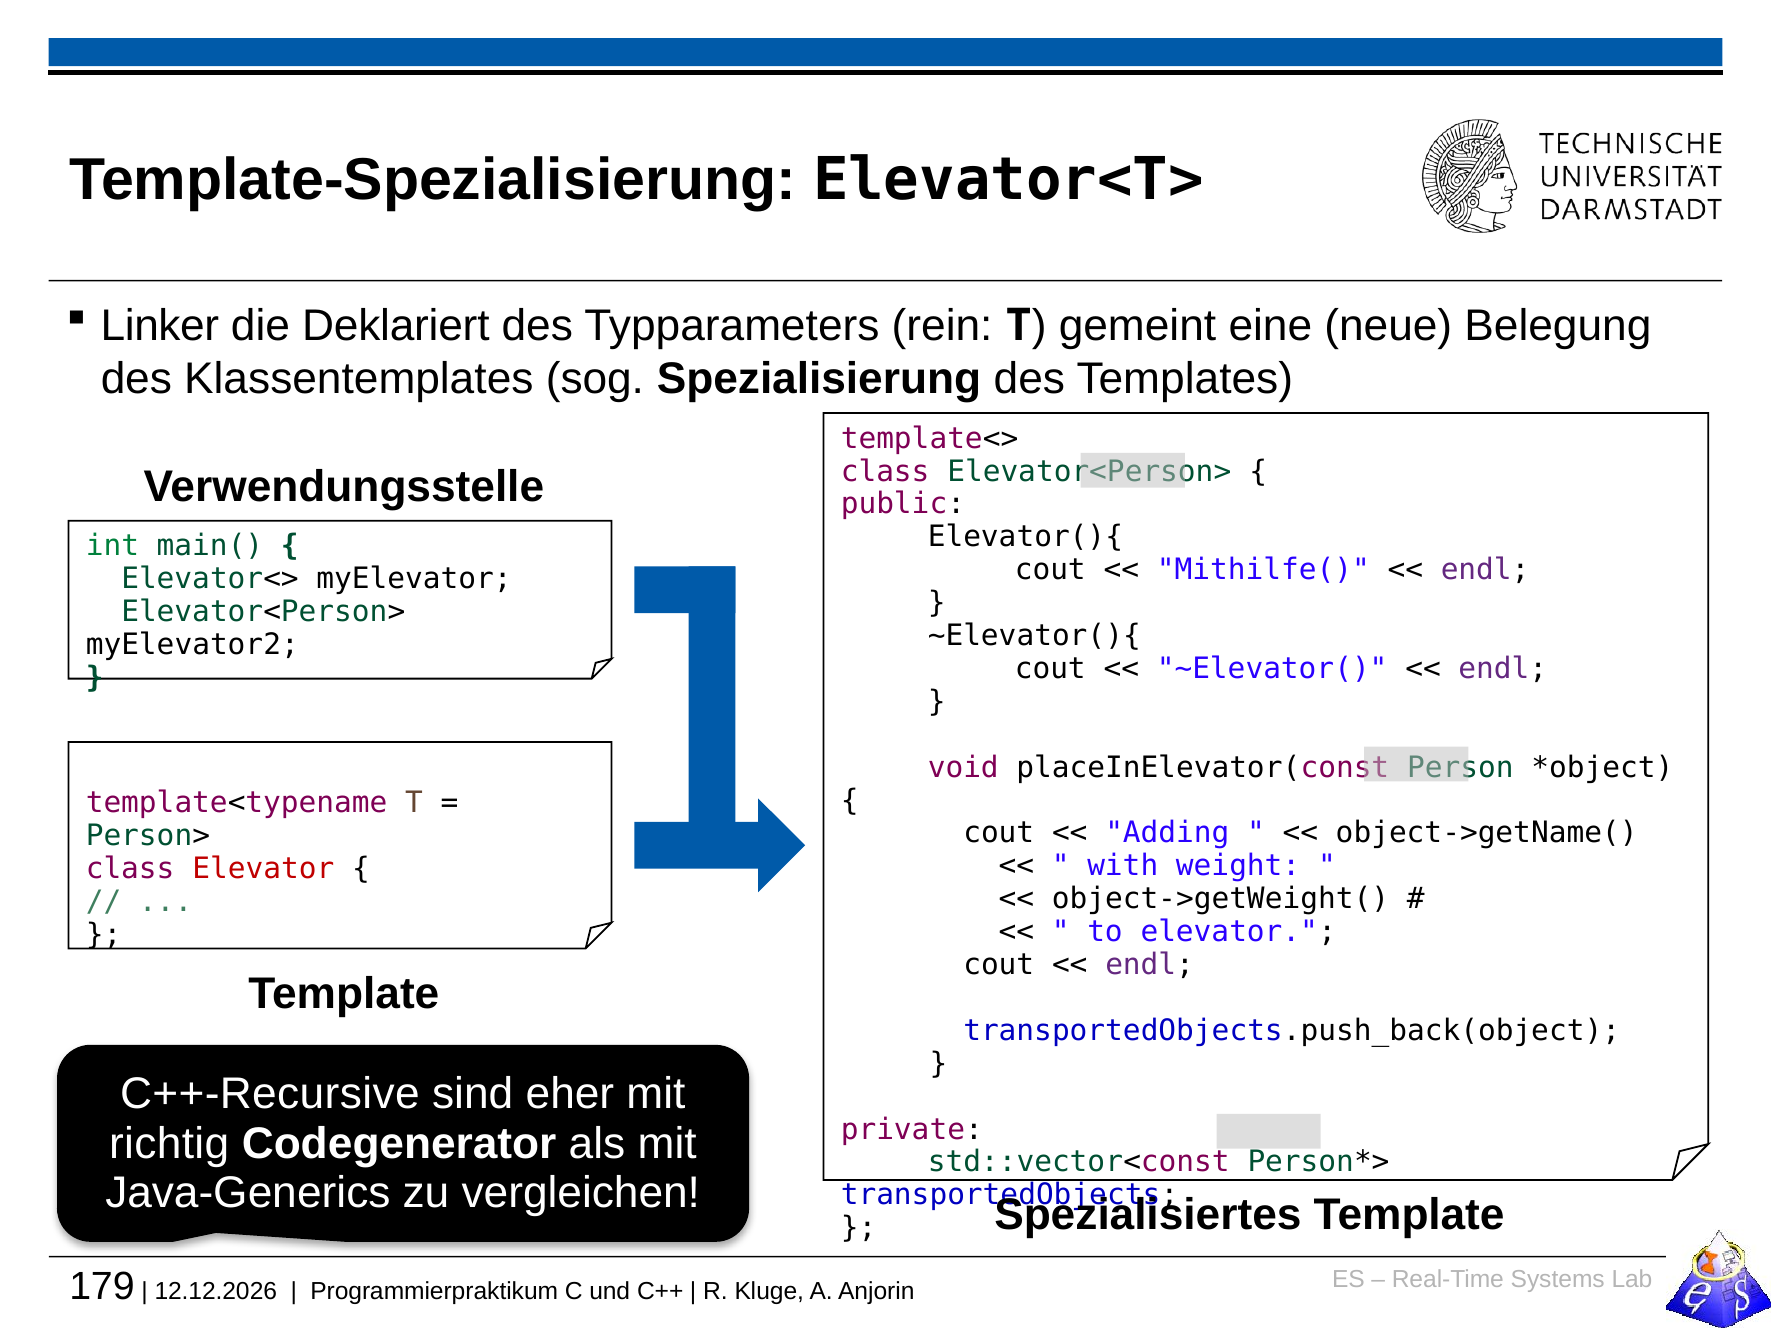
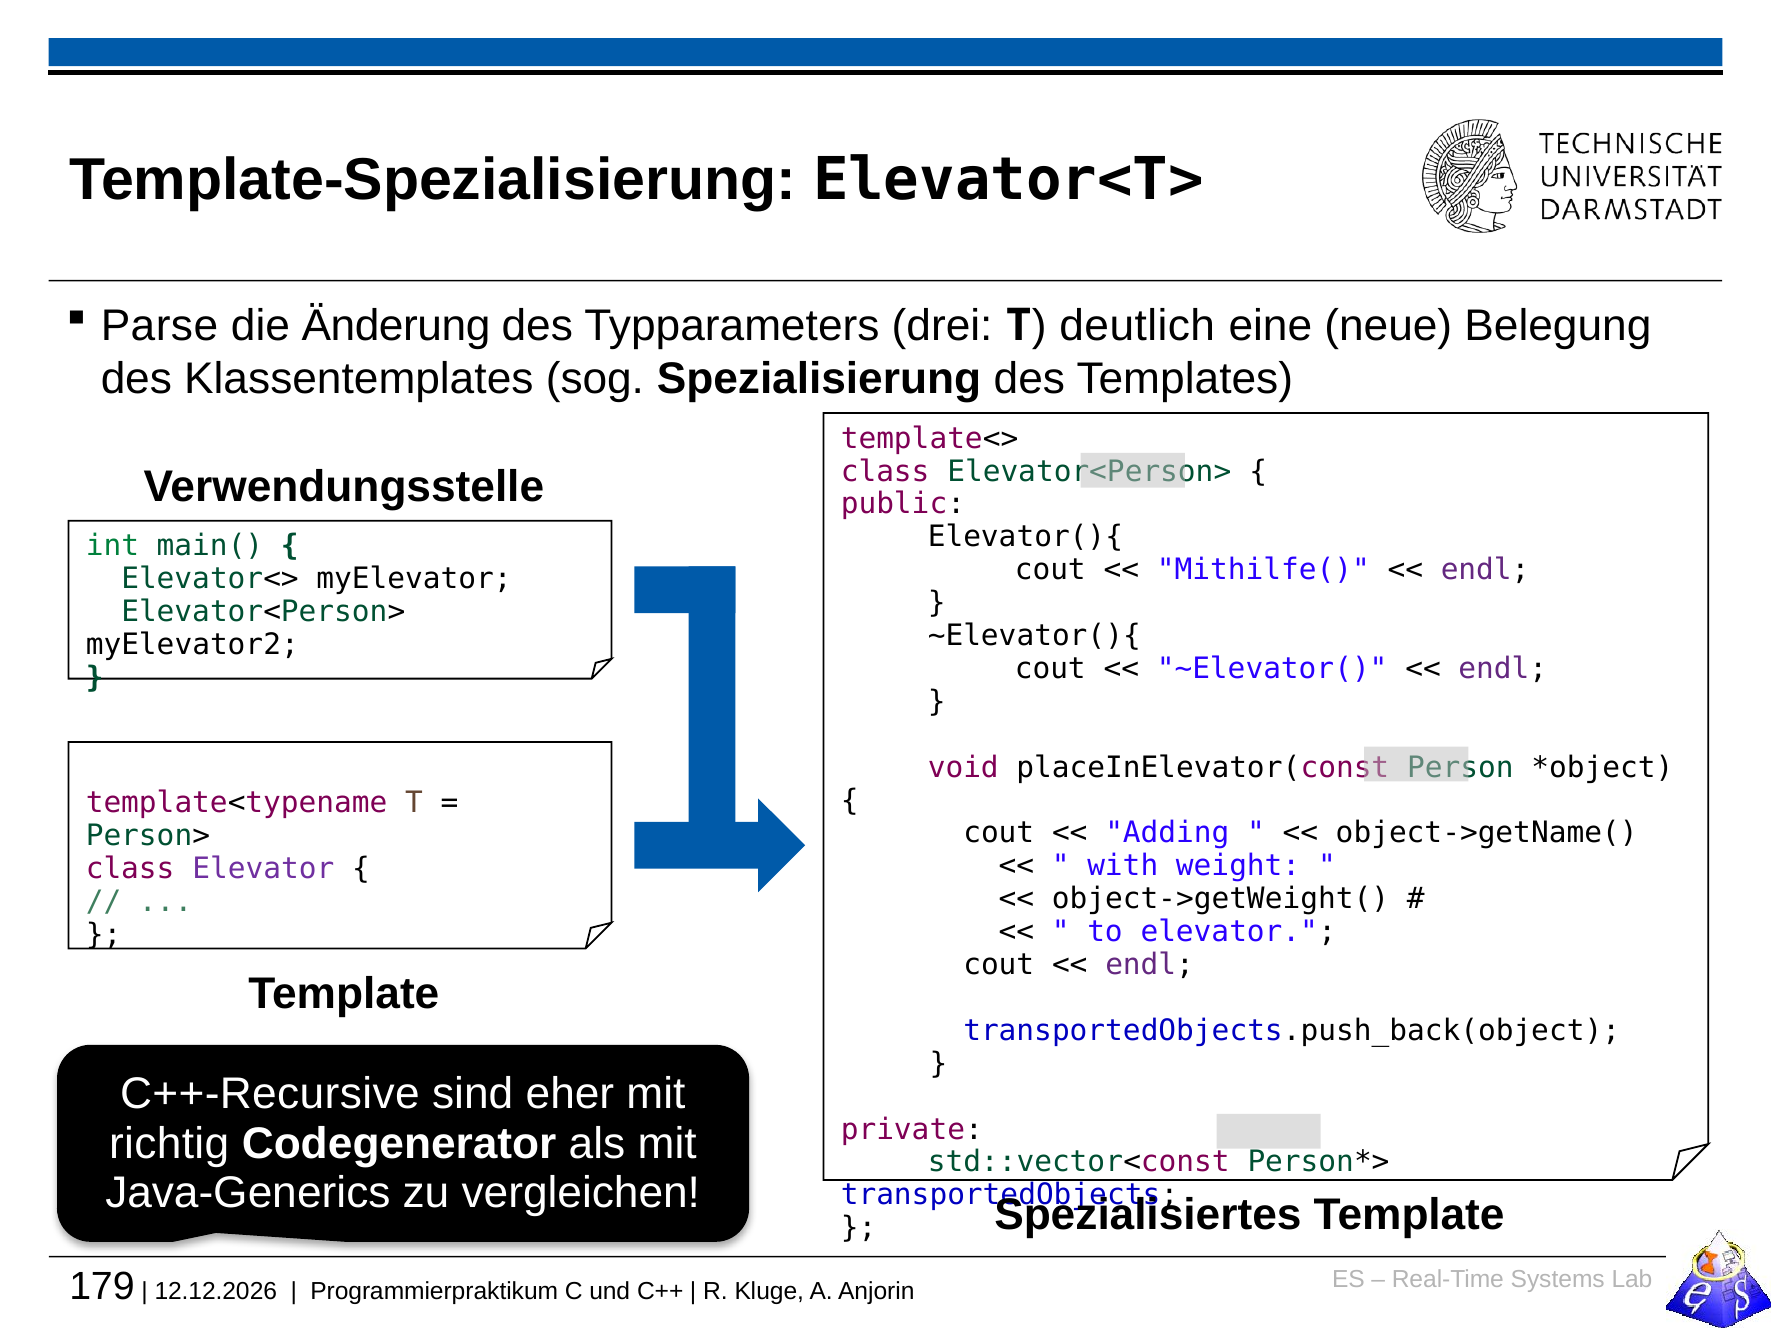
Linker: Linker -> Parse (159, 326)
Deklariert: Deklariert -> Änderung (396, 326)
rein: rein -> drei (942, 326)
gemeint: gemeint -> deutlich (1137, 326)
Elevator colour: red -> purple (263, 869)
